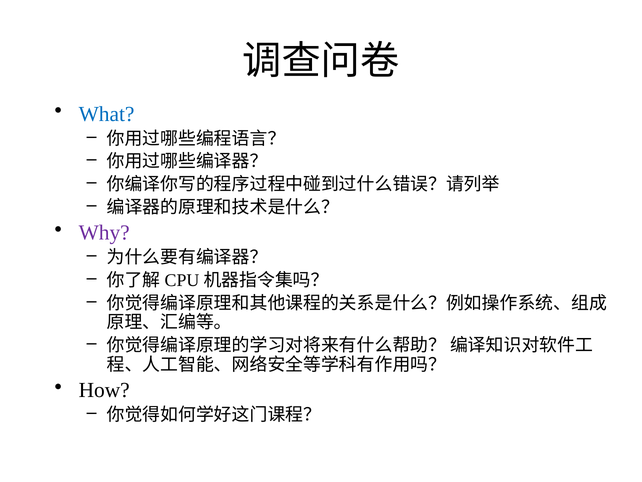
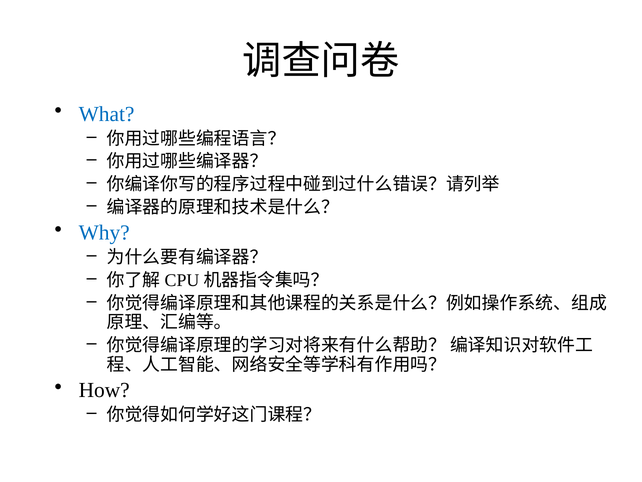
Why colour: purple -> blue (104, 233)
